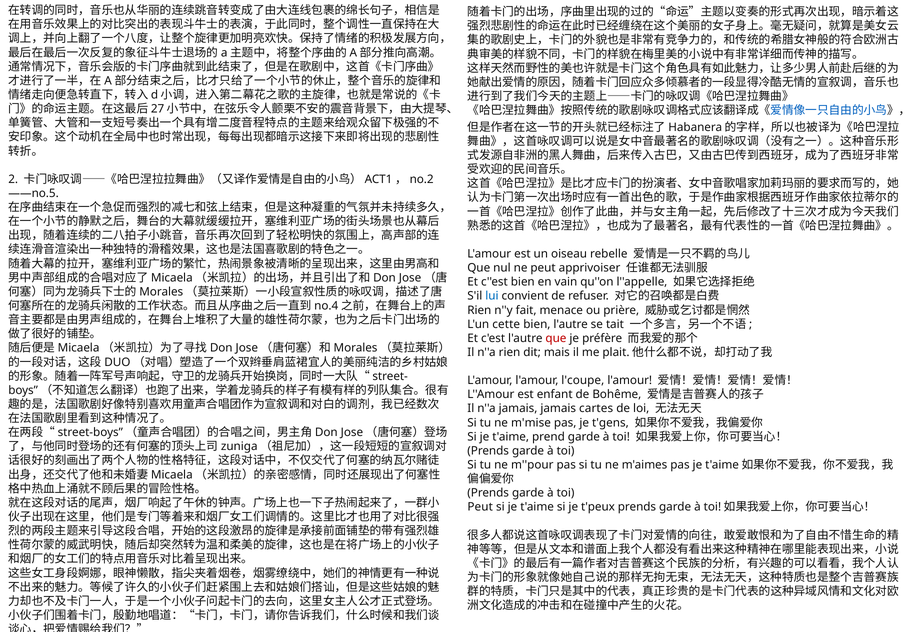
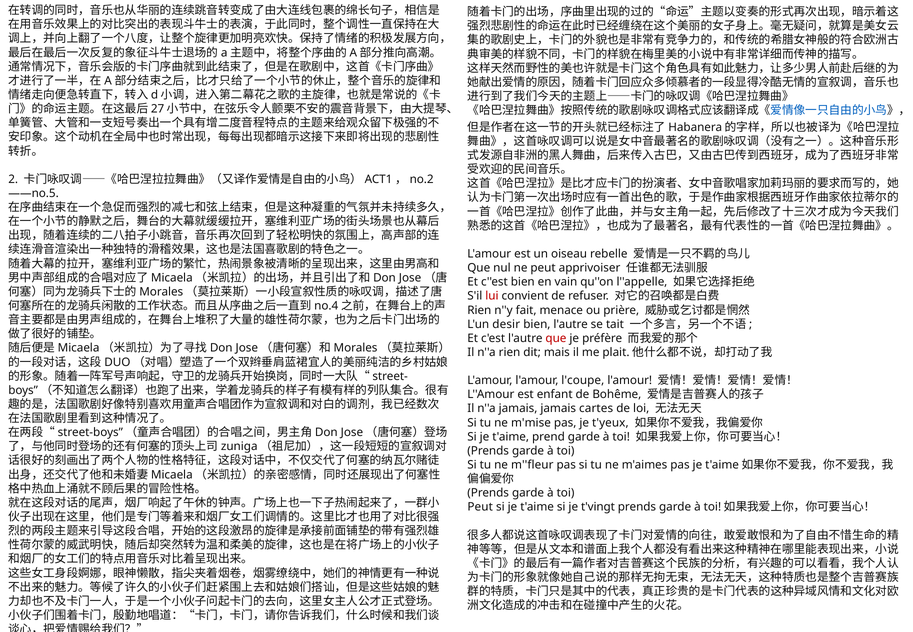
lui colour: blue -> red (492, 296)
cette: cette -> desir (506, 324)
t'gens: t'gens -> t'yeux (610, 423)
m''pour: m''pour -> m''fleur (532, 465)
t'peux: t'peux -> t'vingt (598, 507)
